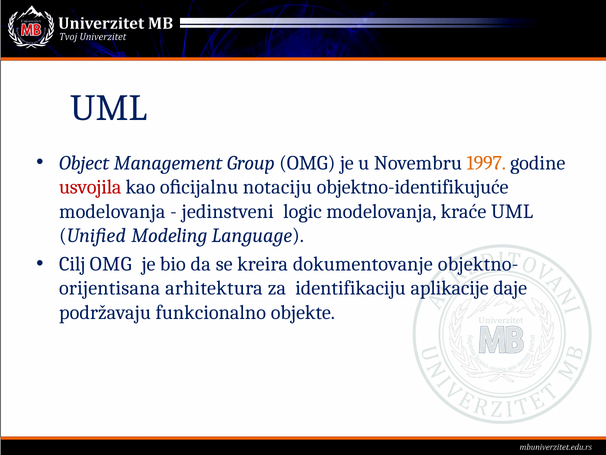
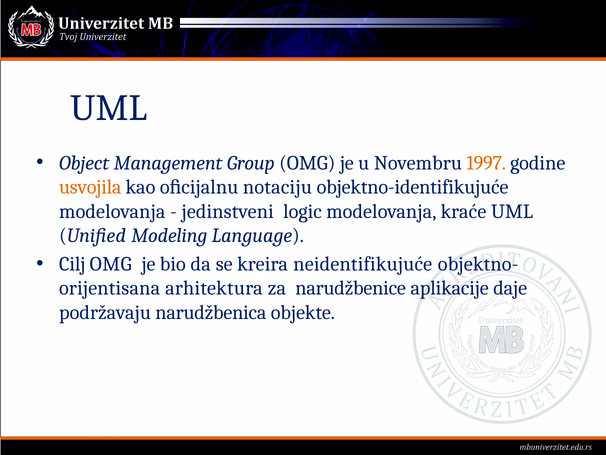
usvojila colour: red -> orange (90, 187)
dokumentovanje: dokumentovanje -> neidentifikujuće (363, 264)
identifikaciju: identifikaciju -> narudžbenice (351, 288)
funkcionalno: funkcionalno -> narudžbenica (211, 312)
